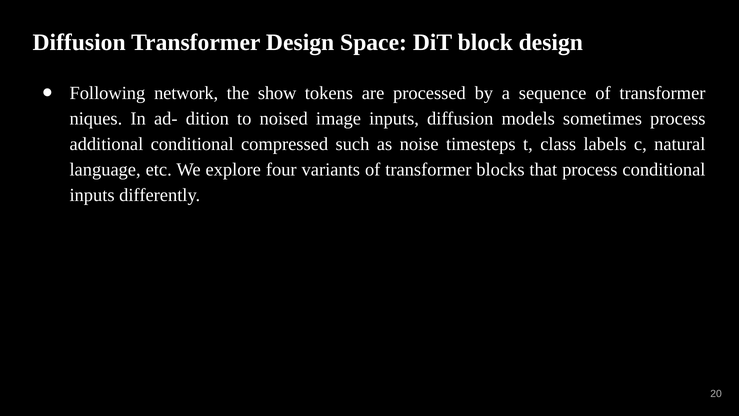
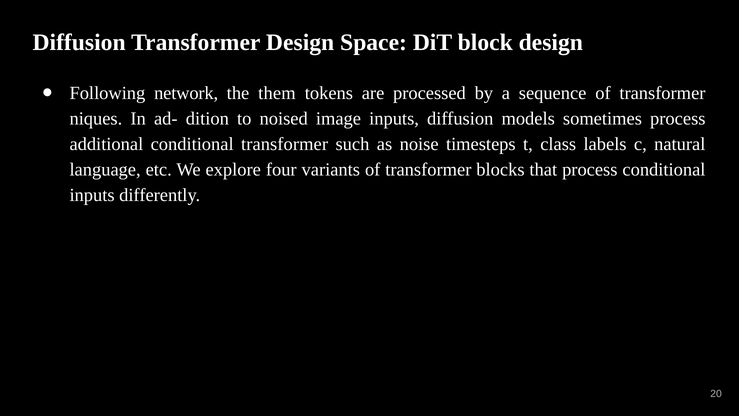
show: show -> them (277, 93)
conditional compressed: compressed -> transformer (285, 144)
